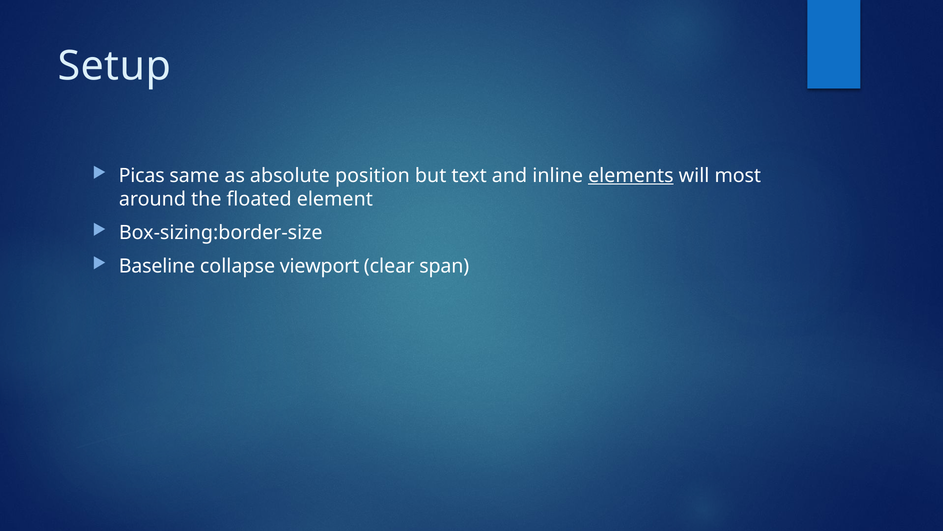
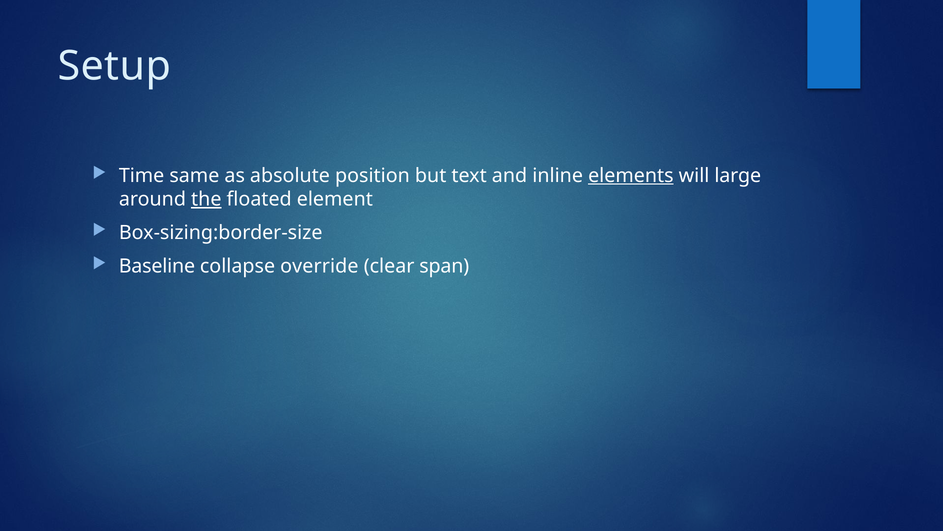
Picas: Picas -> Time (142, 176)
most: most -> large (738, 176)
the underline: none -> present (206, 199)
viewport: viewport -> override (319, 266)
